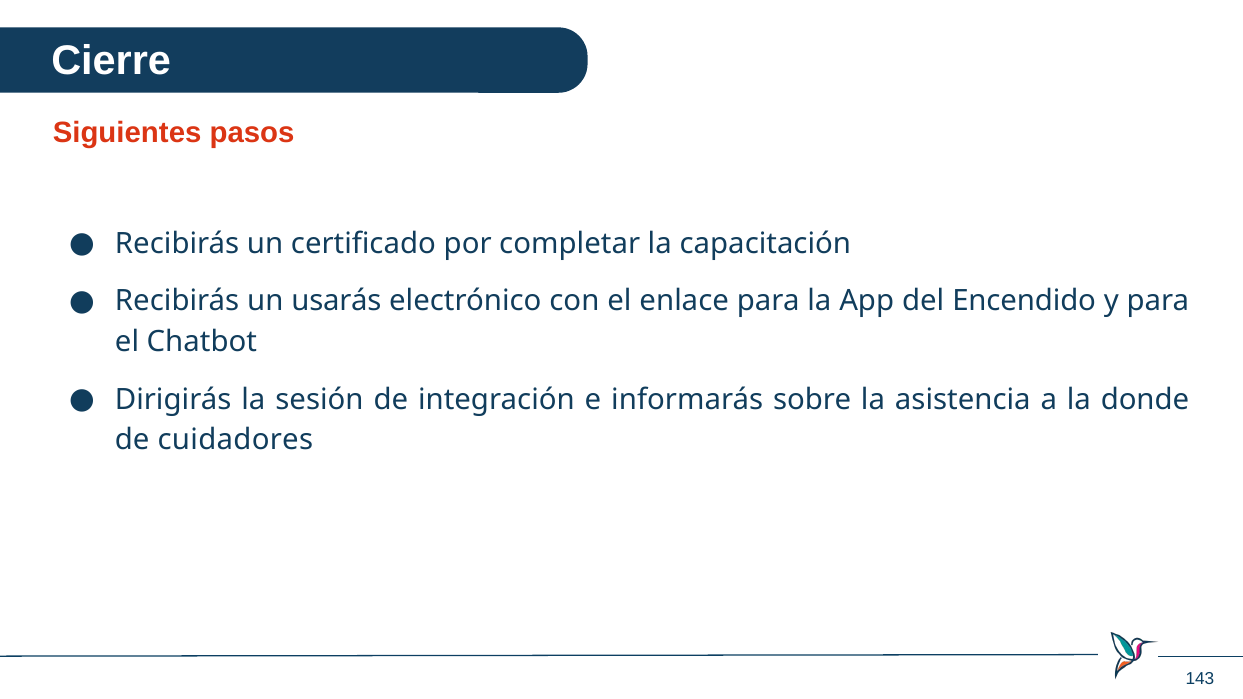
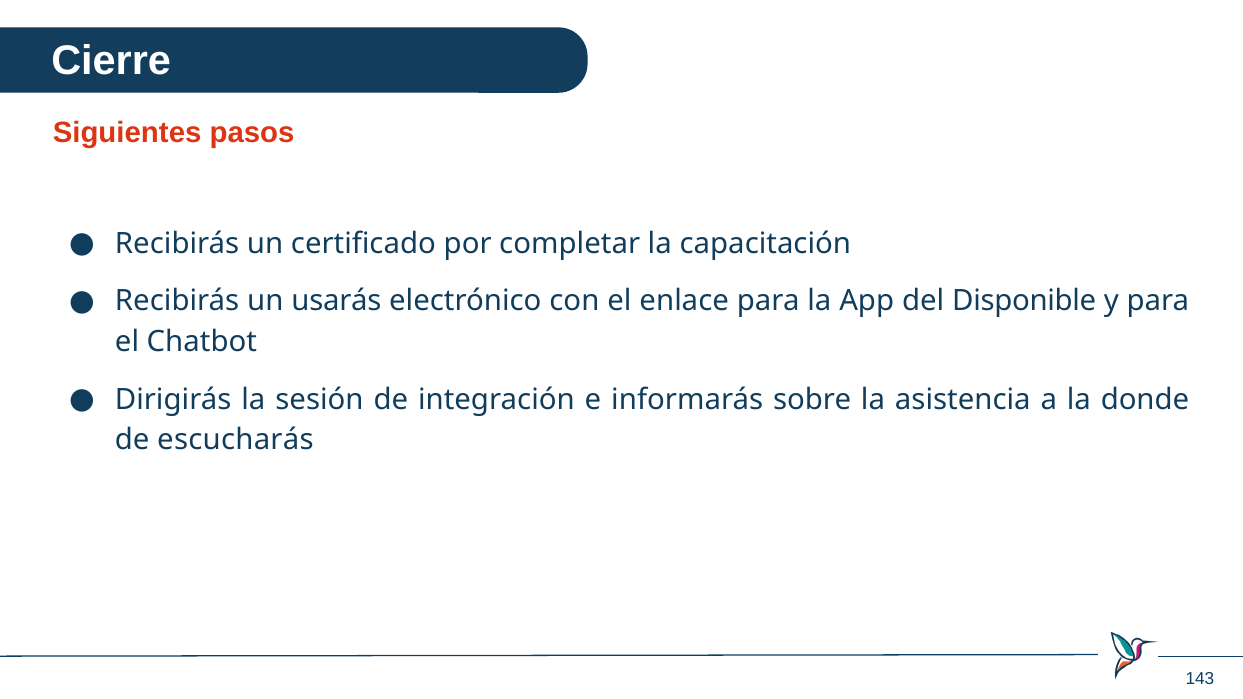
Encendido: Encendido -> Disponible (1024, 301)
cuidadores: cuidadores -> escucharás (235, 440)
